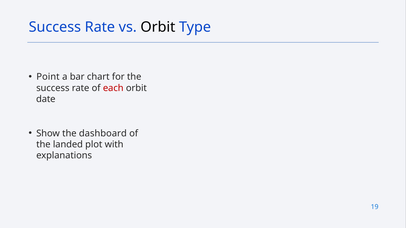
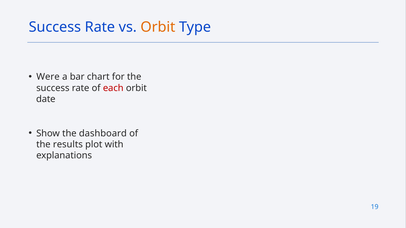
Orbit colour: black -> orange (158, 27)
Point: Point -> Were (48, 77)
landed: landed -> results (68, 145)
